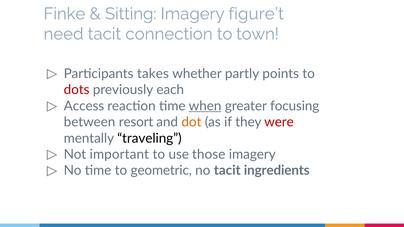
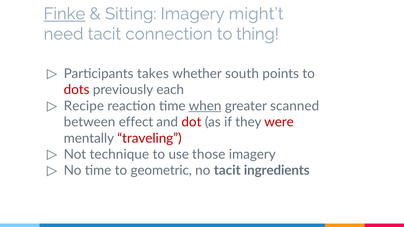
Finke underline: none -> present (64, 14)
figure’t: figure’t -> might’t (256, 14)
town: town -> thing (258, 34)
partly: partly -> south (242, 74)
Access: Access -> Recipe (84, 106)
focusing: focusing -> scanned (295, 106)
resort: resort -> effect (136, 122)
dot colour: orange -> red (191, 122)
traveling colour: black -> red (149, 138)
important: important -> technique (119, 155)
